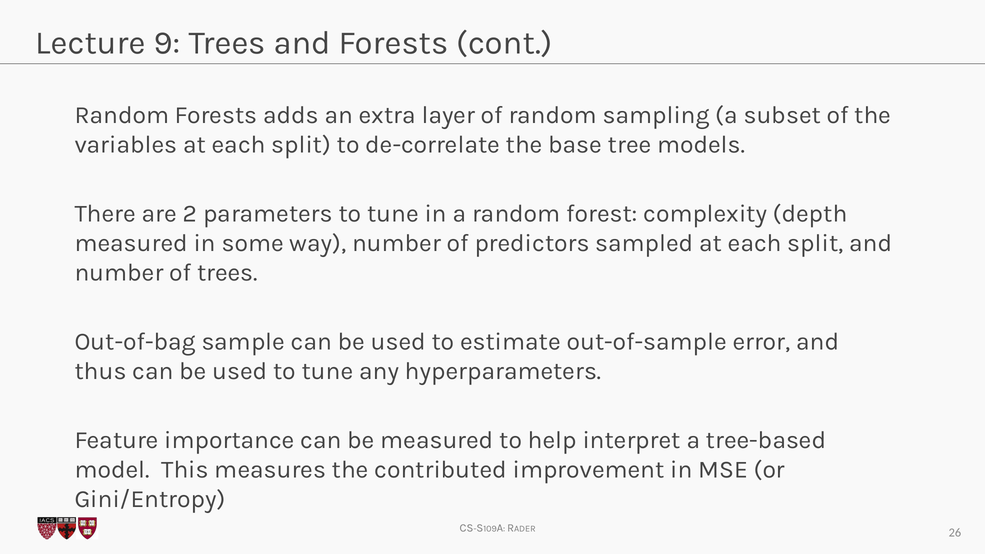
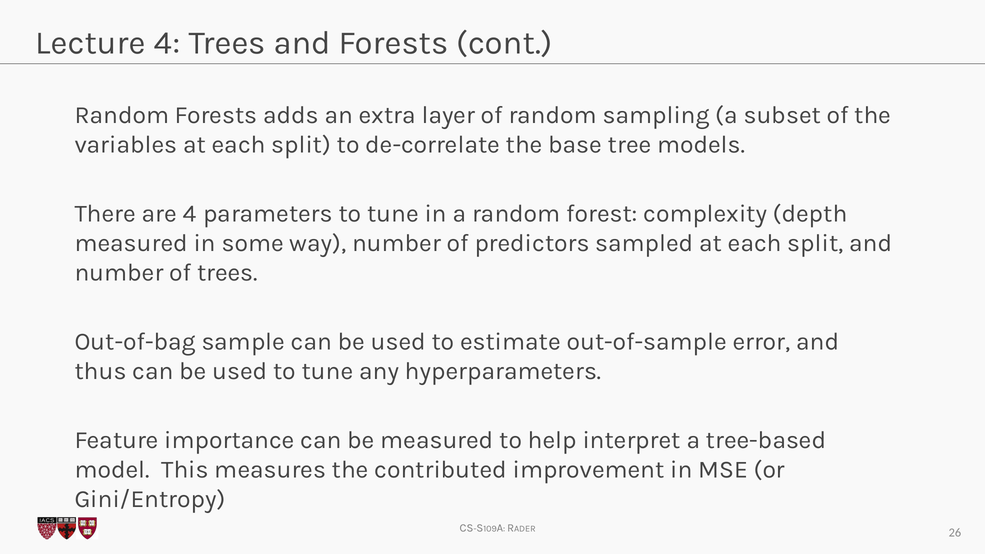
Lecture 9: 9 -> 4 (167, 43)
are 2: 2 -> 4 (190, 214)
